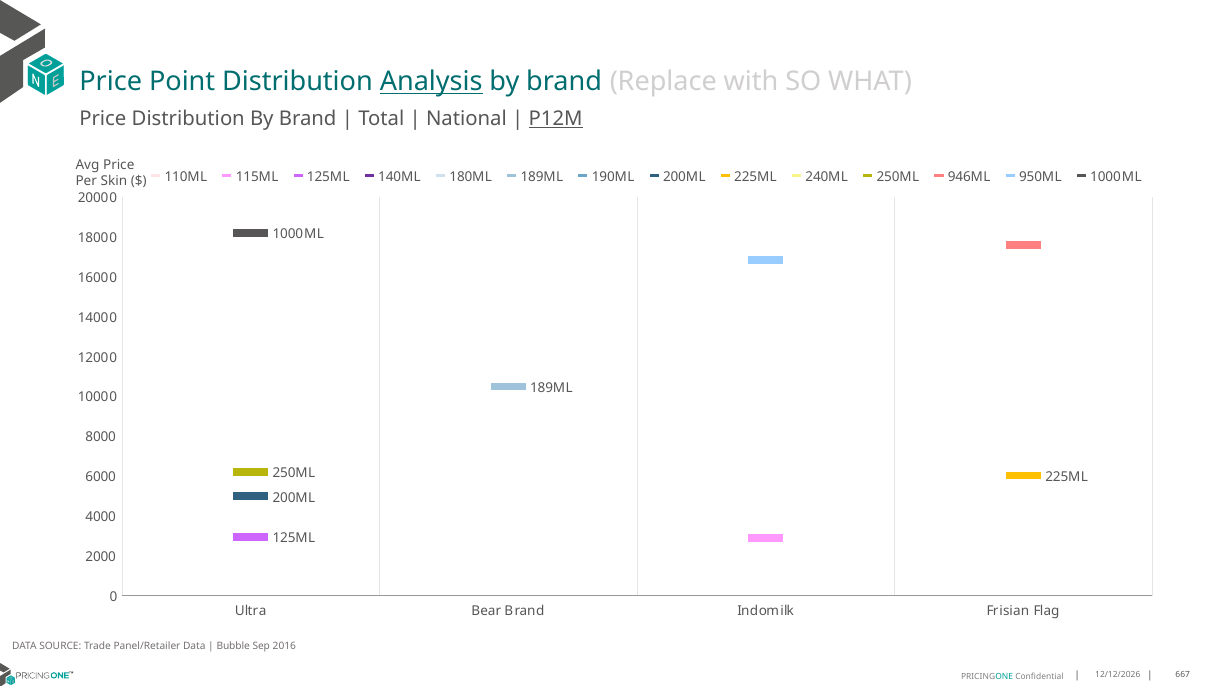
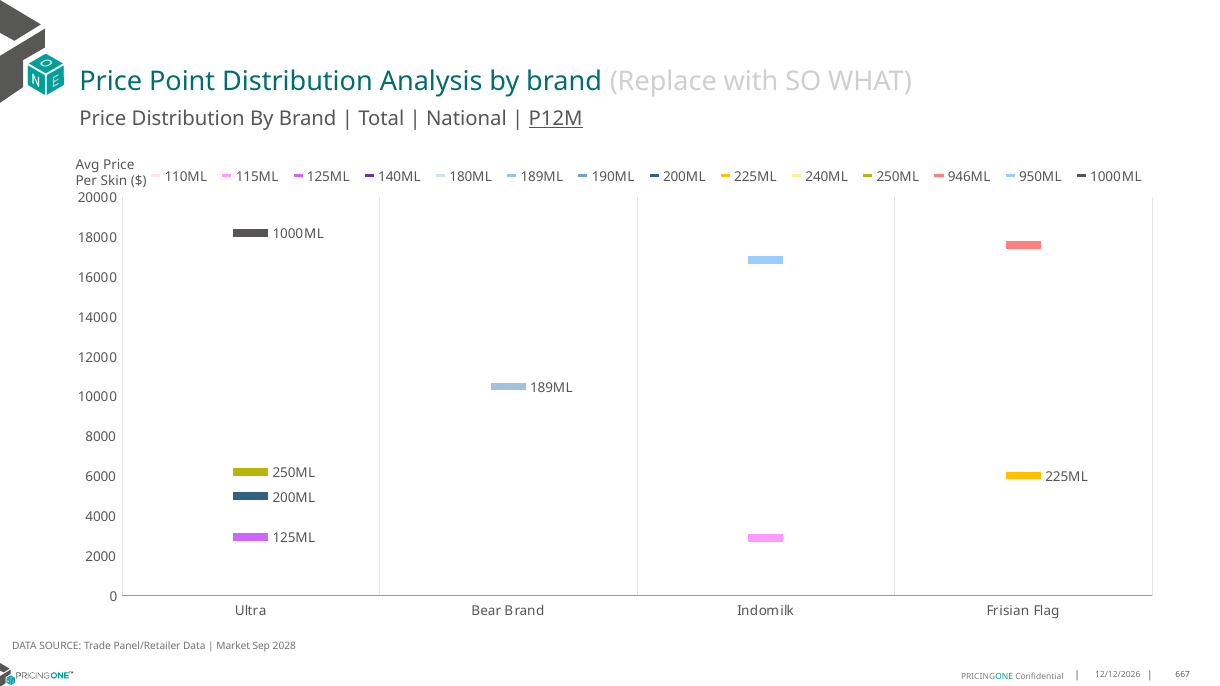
Analysis underline: present -> none (431, 82)
Bubble: Bubble -> Market (233, 646)
2016: 2016 -> 2028 (284, 646)
